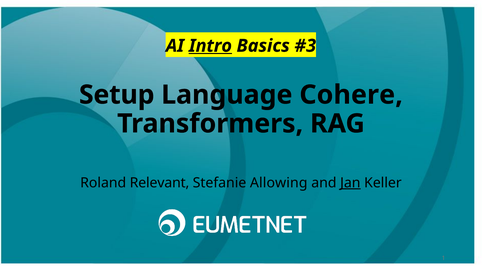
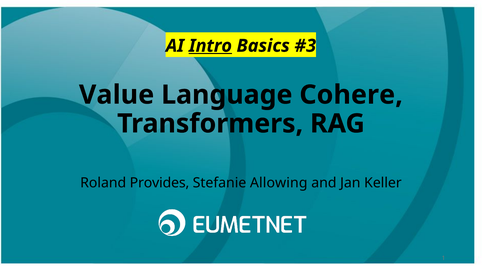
Setup: Setup -> Value (117, 95)
Relevant: Relevant -> Provides (160, 183)
Jan underline: present -> none (350, 183)
